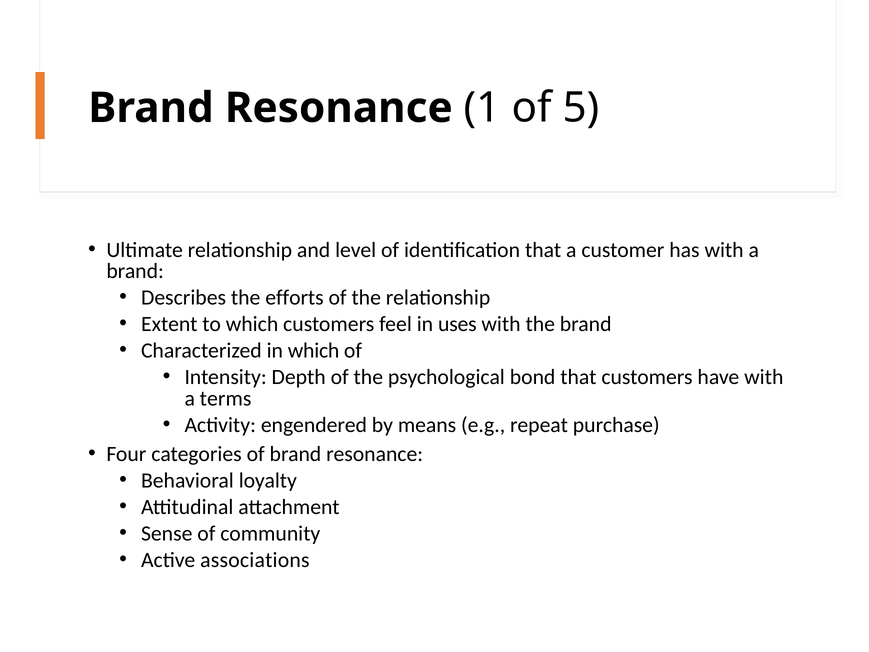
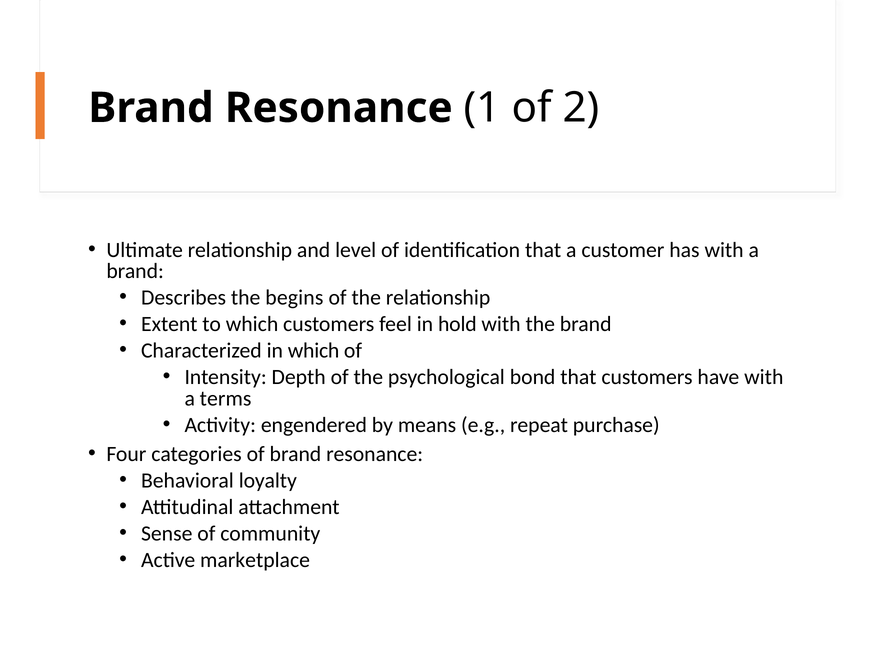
5: 5 -> 2 (581, 108)
efforts: efforts -> begins (294, 298)
uses: uses -> hold (457, 324)
associations: associations -> marketplace (255, 560)
